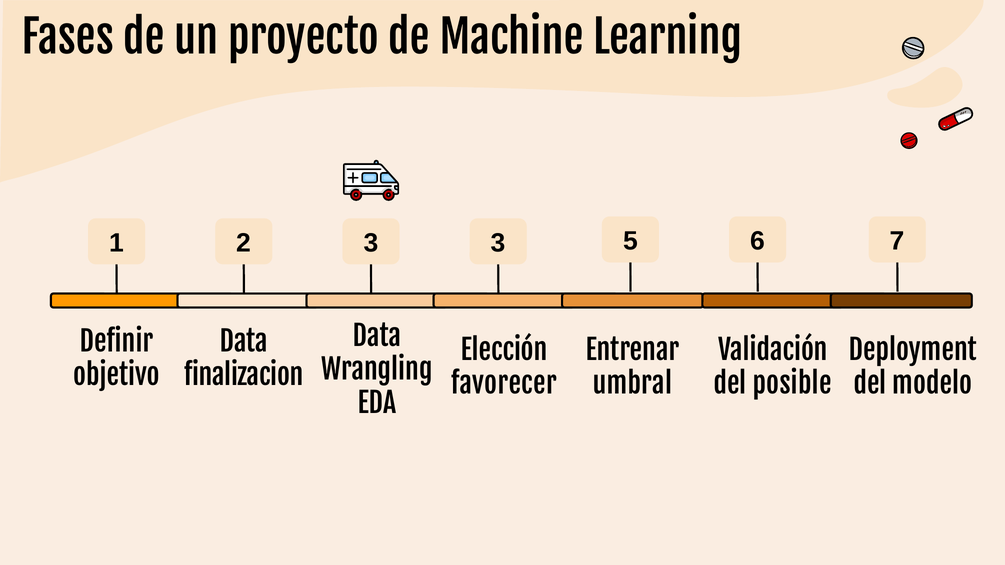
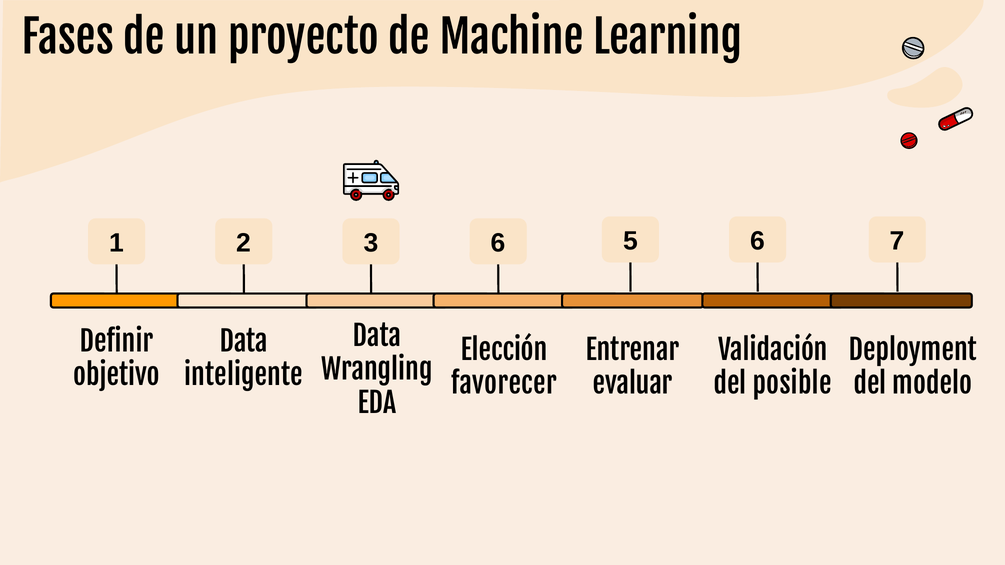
3 3: 3 -> 6 (498, 243)
finalizacion: finalizacion -> inteligente (244, 376)
umbral: umbral -> evaluar (633, 385)
